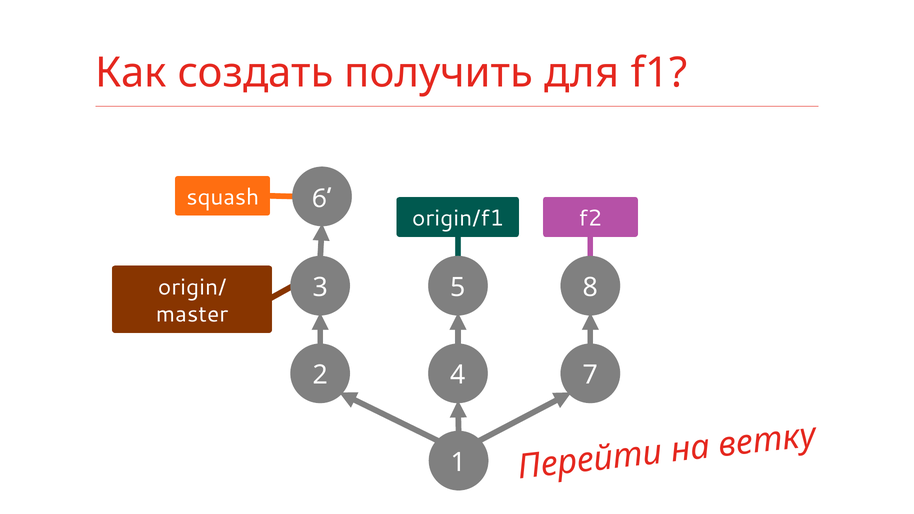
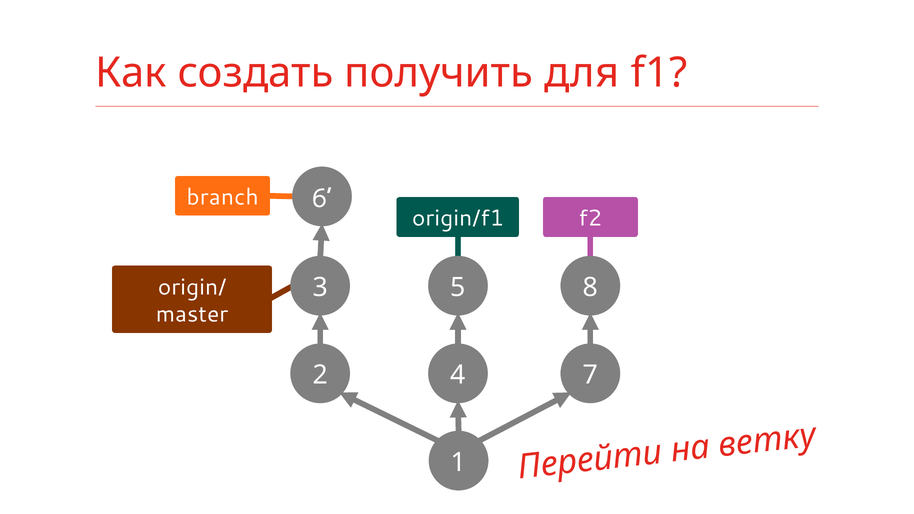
squash: squash -> branch (223, 197)
